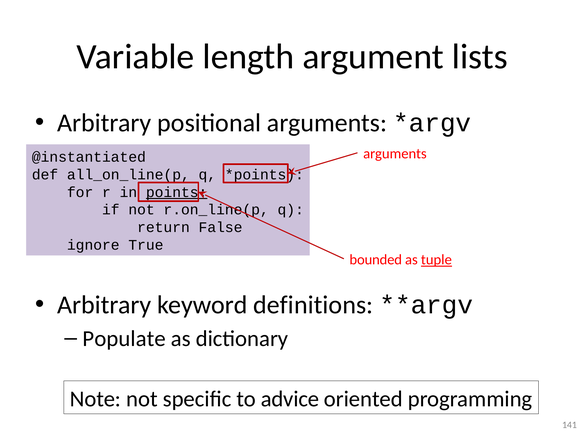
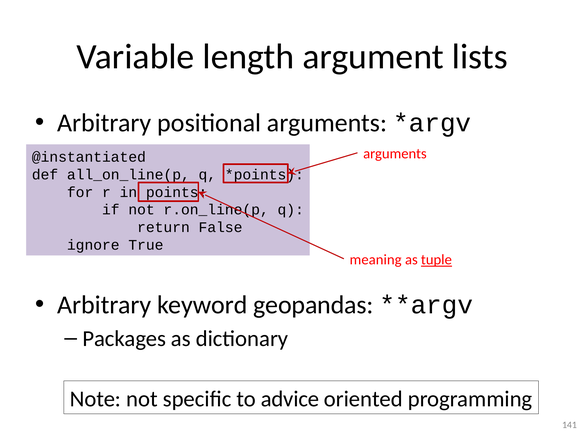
points underline: present -> none (177, 192)
bounded: bounded -> meaning (376, 260)
definitions: definitions -> geopandas (313, 305)
Populate: Populate -> Packages (124, 338)
